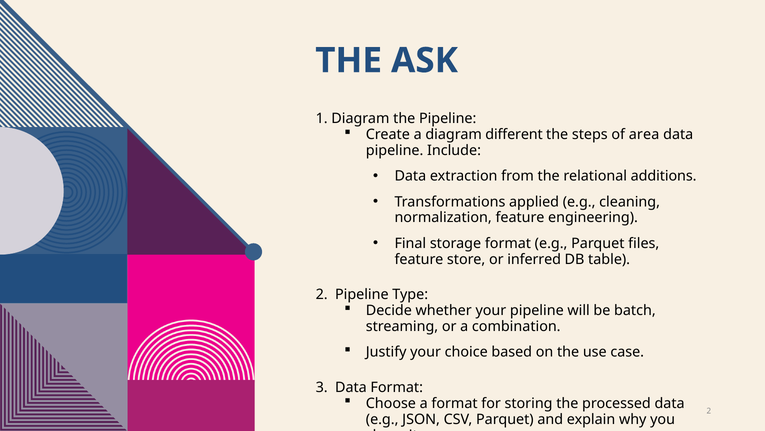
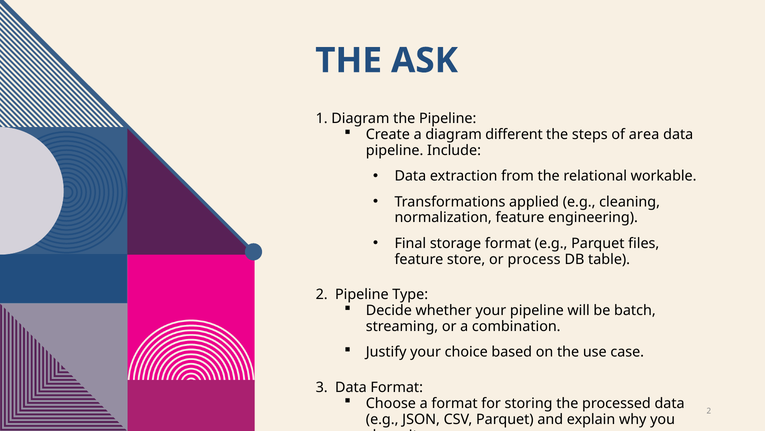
additions: additions -> workable (664, 176)
inferred: inferred -> process (534, 259)
